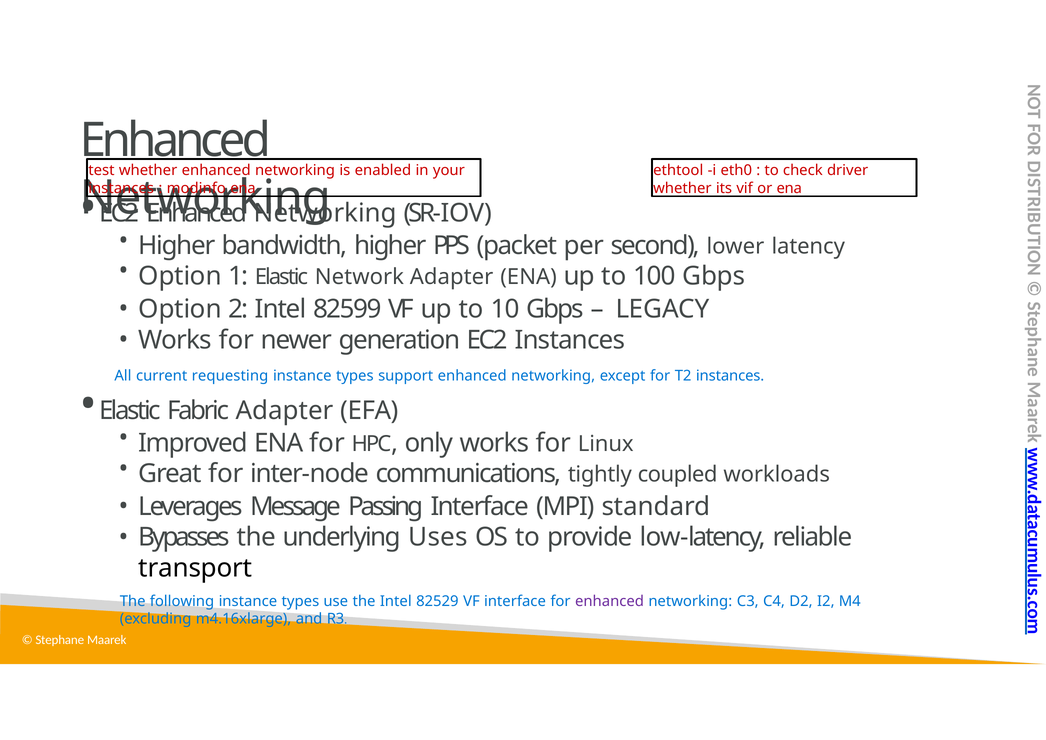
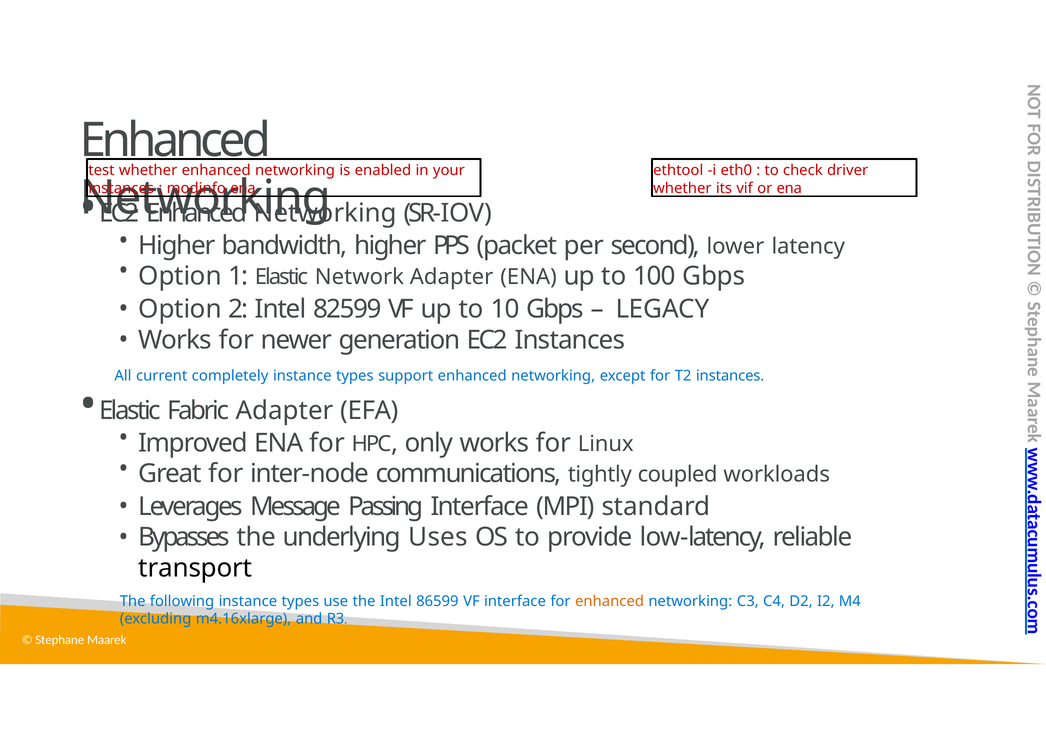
requesting: requesting -> completely (230, 376)
82529: 82529 -> 86599 (437, 601)
enhanced colour: purple -> orange (610, 601)
